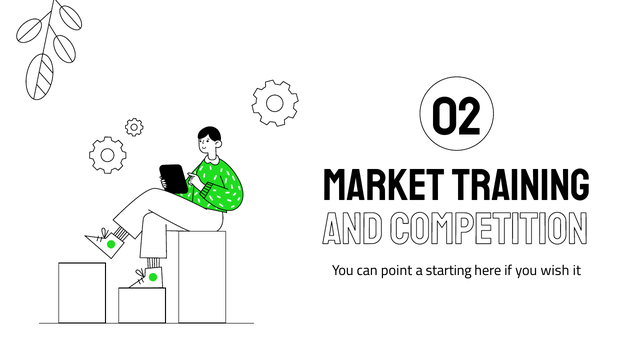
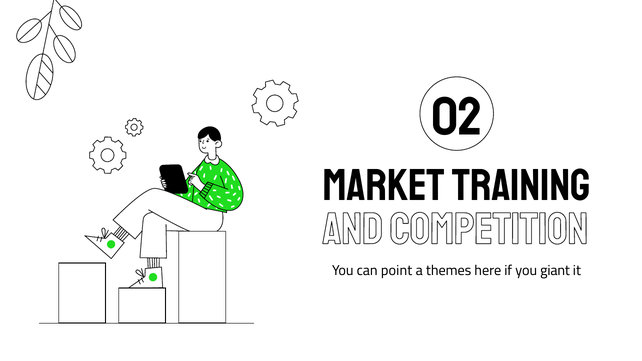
starting: starting -> themes (449, 270)
wish: wish -> giant (555, 270)
